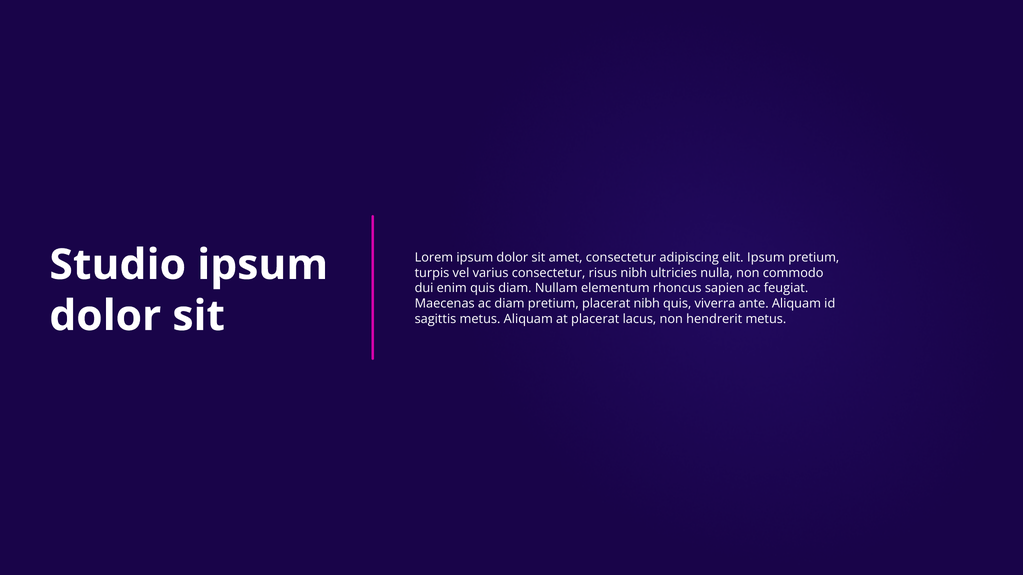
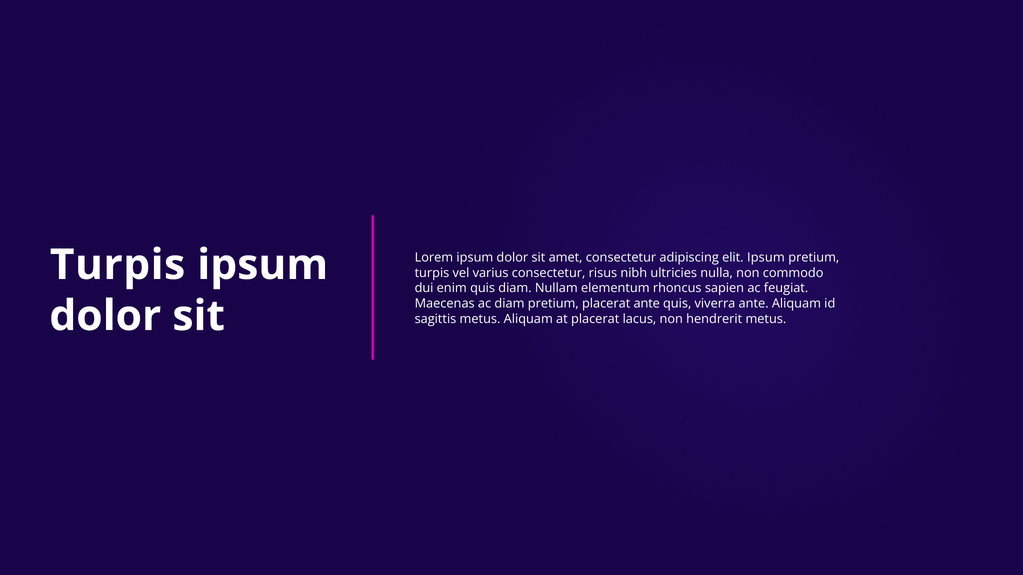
Studio: Studio -> Turpis (118, 265)
placerat nibh: nibh -> ante (647, 304)
